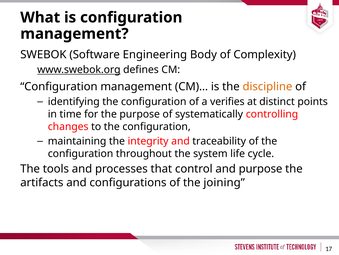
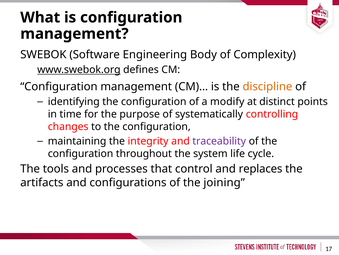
verifies: verifies -> modify (227, 101)
traceability colour: black -> purple (219, 141)
and purpose: purpose -> replaces (261, 168)
